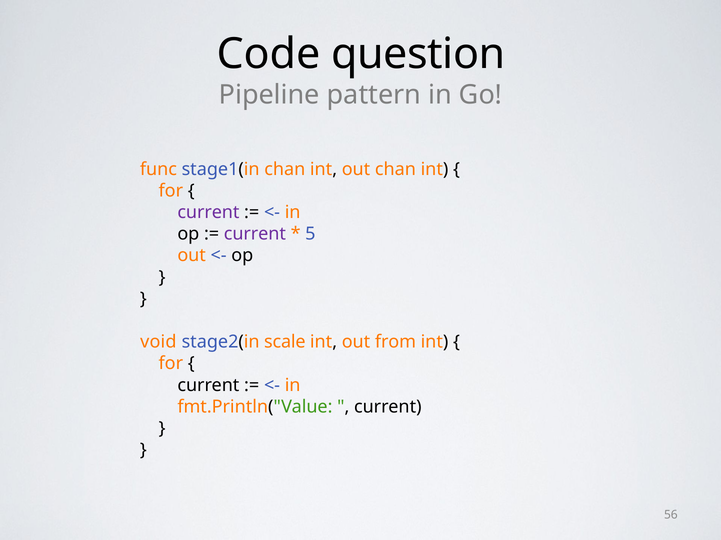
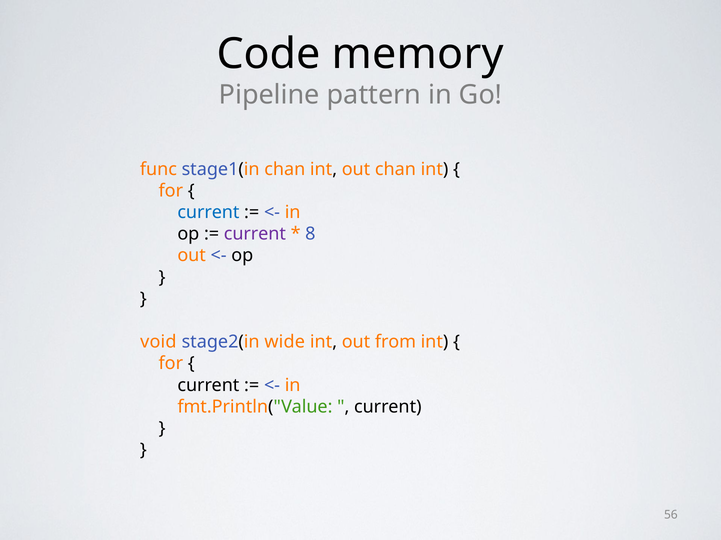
question: question -> memory (418, 54)
current colour: purple -> blue (208, 213)
5: 5 -> 8 (310, 234)
scale: scale -> wide (285, 342)
